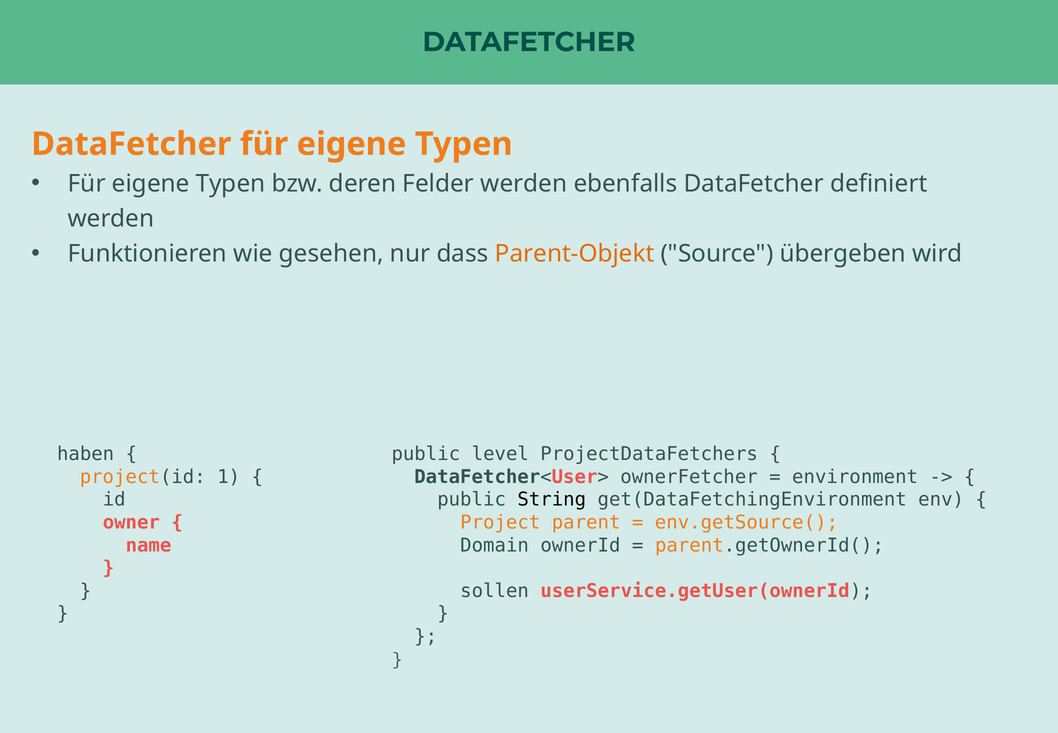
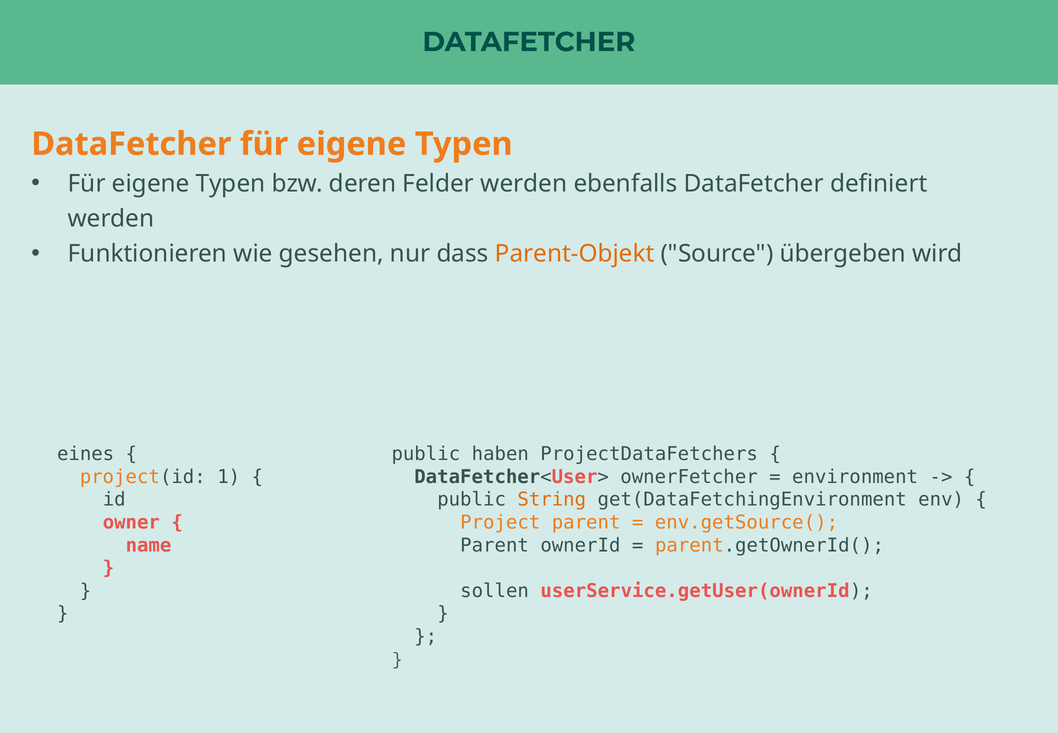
haben: haben -> eines (86, 454)
level: level -> haben (500, 454)
String colour: black -> orange (552, 499)
Domain: Domain -> Parent (495, 545)
